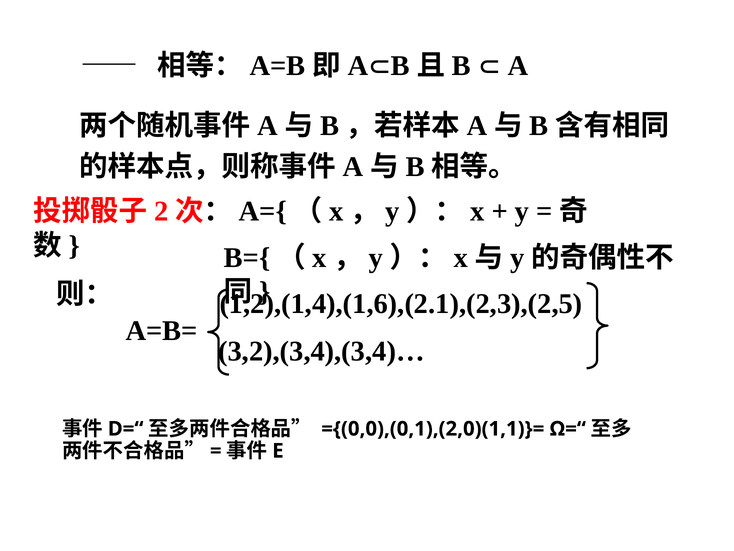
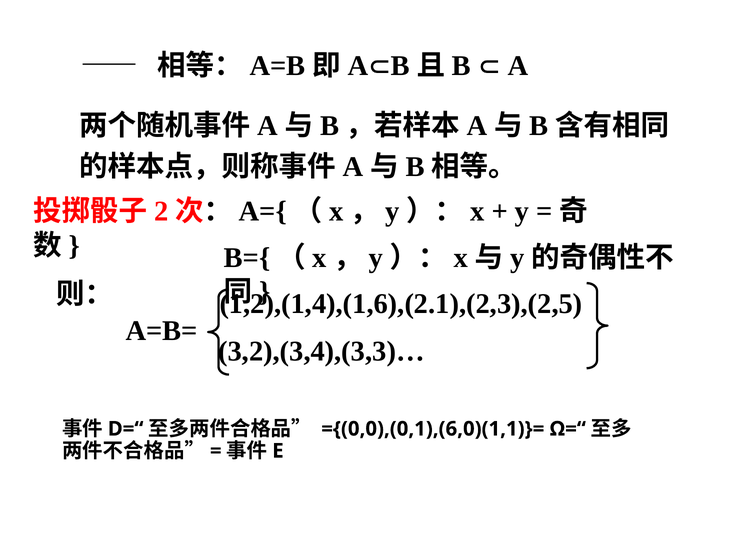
3,2),(3,4),(3,4)…: 3,2),(3,4),(3,4)… -> 3,2),(3,4),(3,3)… (321, 351)
={(0,0),(0,1),(2,0)(1,1)}=: ={(0,0),(0,1),(2,0)(1,1)}= -> ={(0,0),(0,1),(6,0)(1,1)}= (433, 428)
